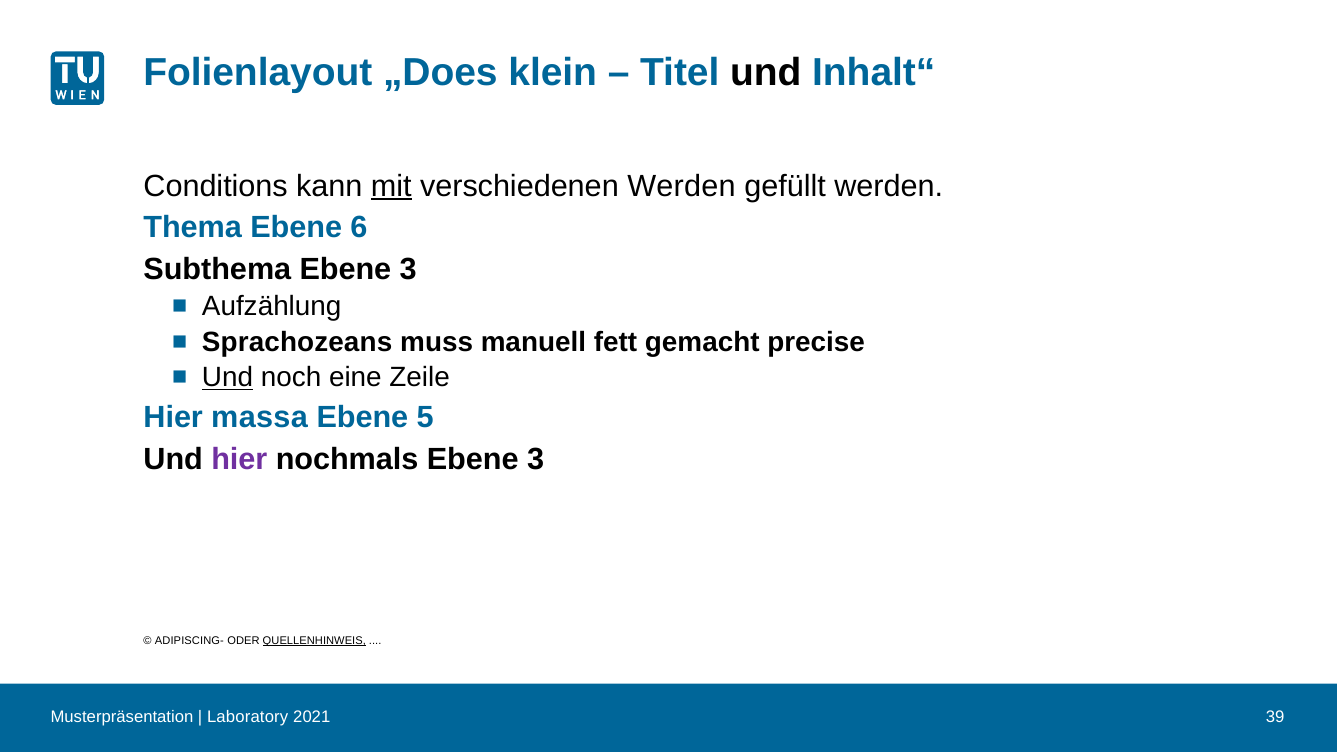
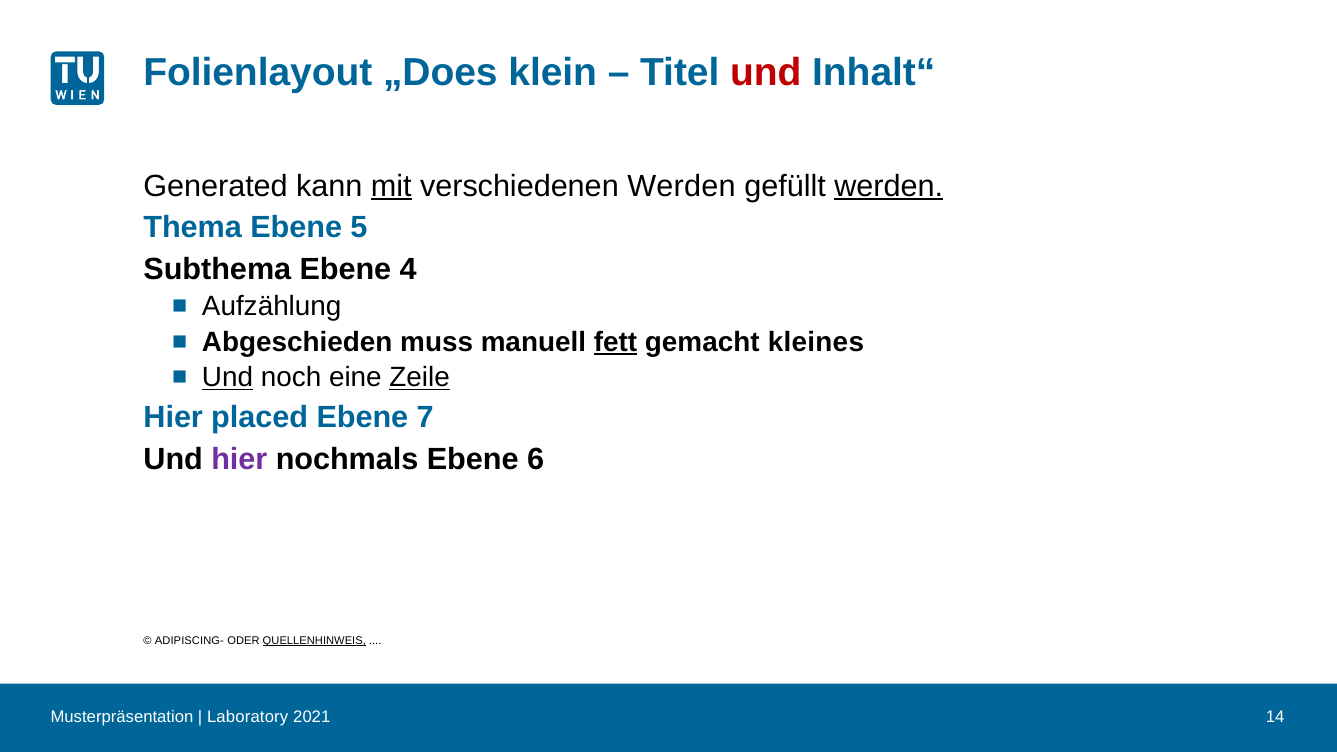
und colour: black -> red (766, 72)
Conditions: Conditions -> Generated (216, 186)
werden underline: none -> present (889, 186)
6: 6 -> 5 (359, 228)
Subthema Ebene 3: 3 -> 4 (408, 269)
Sprachozeans: Sprachozeans -> Abgeschieden (297, 342)
fett underline: none -> present (615, 342)
precise: precise -> kleines (816, 342)
Zeile underline: none -> present (420, 378)
massa: massa -> placed (260, 418)
5: 5 -> 7 (425, 418)
nochmals Ebene 3: 3 -> 6 (536, 459)
39: 39 -> 14 (1275, 717)
